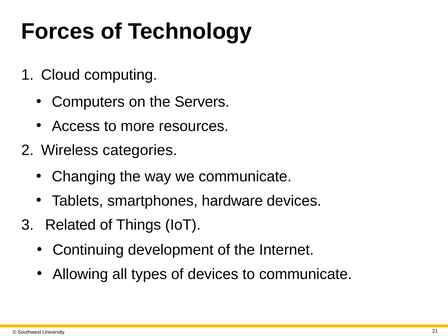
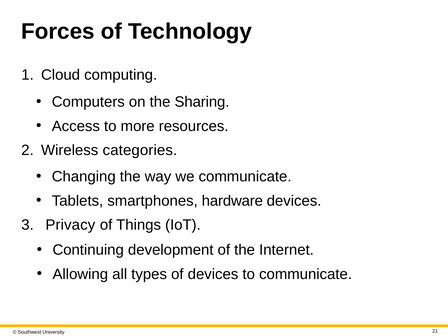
Servers: Servers -> Sharing (202, 102)
Related: Related -> Privacy (70, 225)
